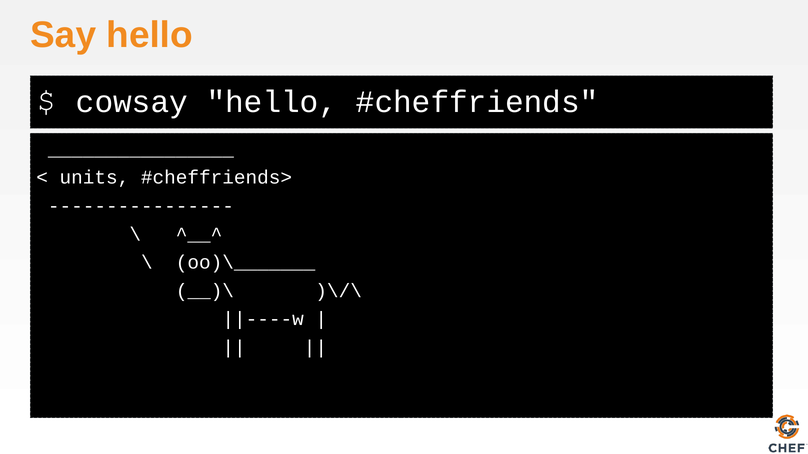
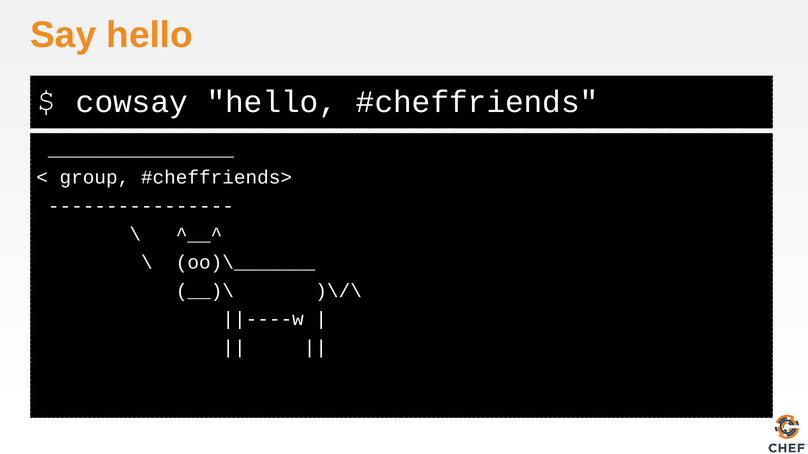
units: units -> group (94, 178)
